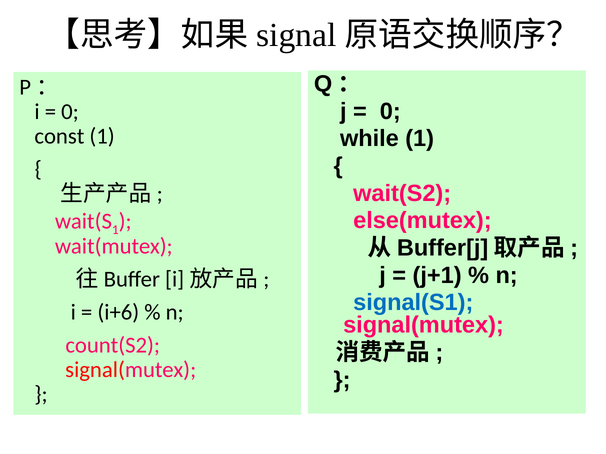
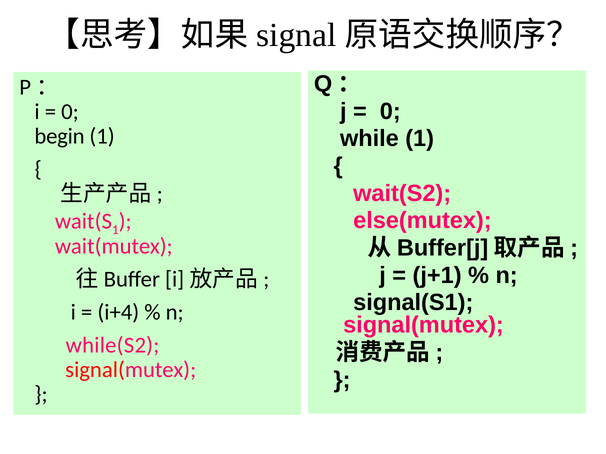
const: const -> begin (60, 136)
signal(S1 colour: blue -> black (413, 303)
i+6: i+6 -> i+4 (118, 313)
count(S2: count(S2 -> while(S2 (113, 346)
